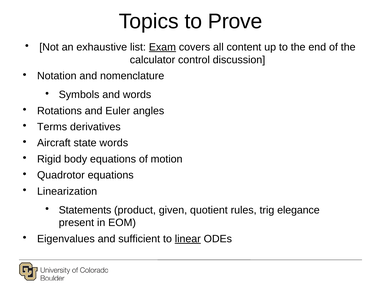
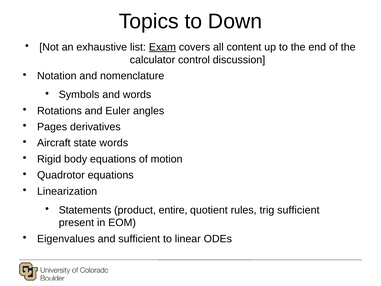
Prove: Prove -> Down (235, 21)
Terms: Terms -> Pages (52, 127)
given: given -> entire (173, 210)
trig elegance: elegance -> sufficient (298, 210)
linear underline: present -> none (188, 239)
